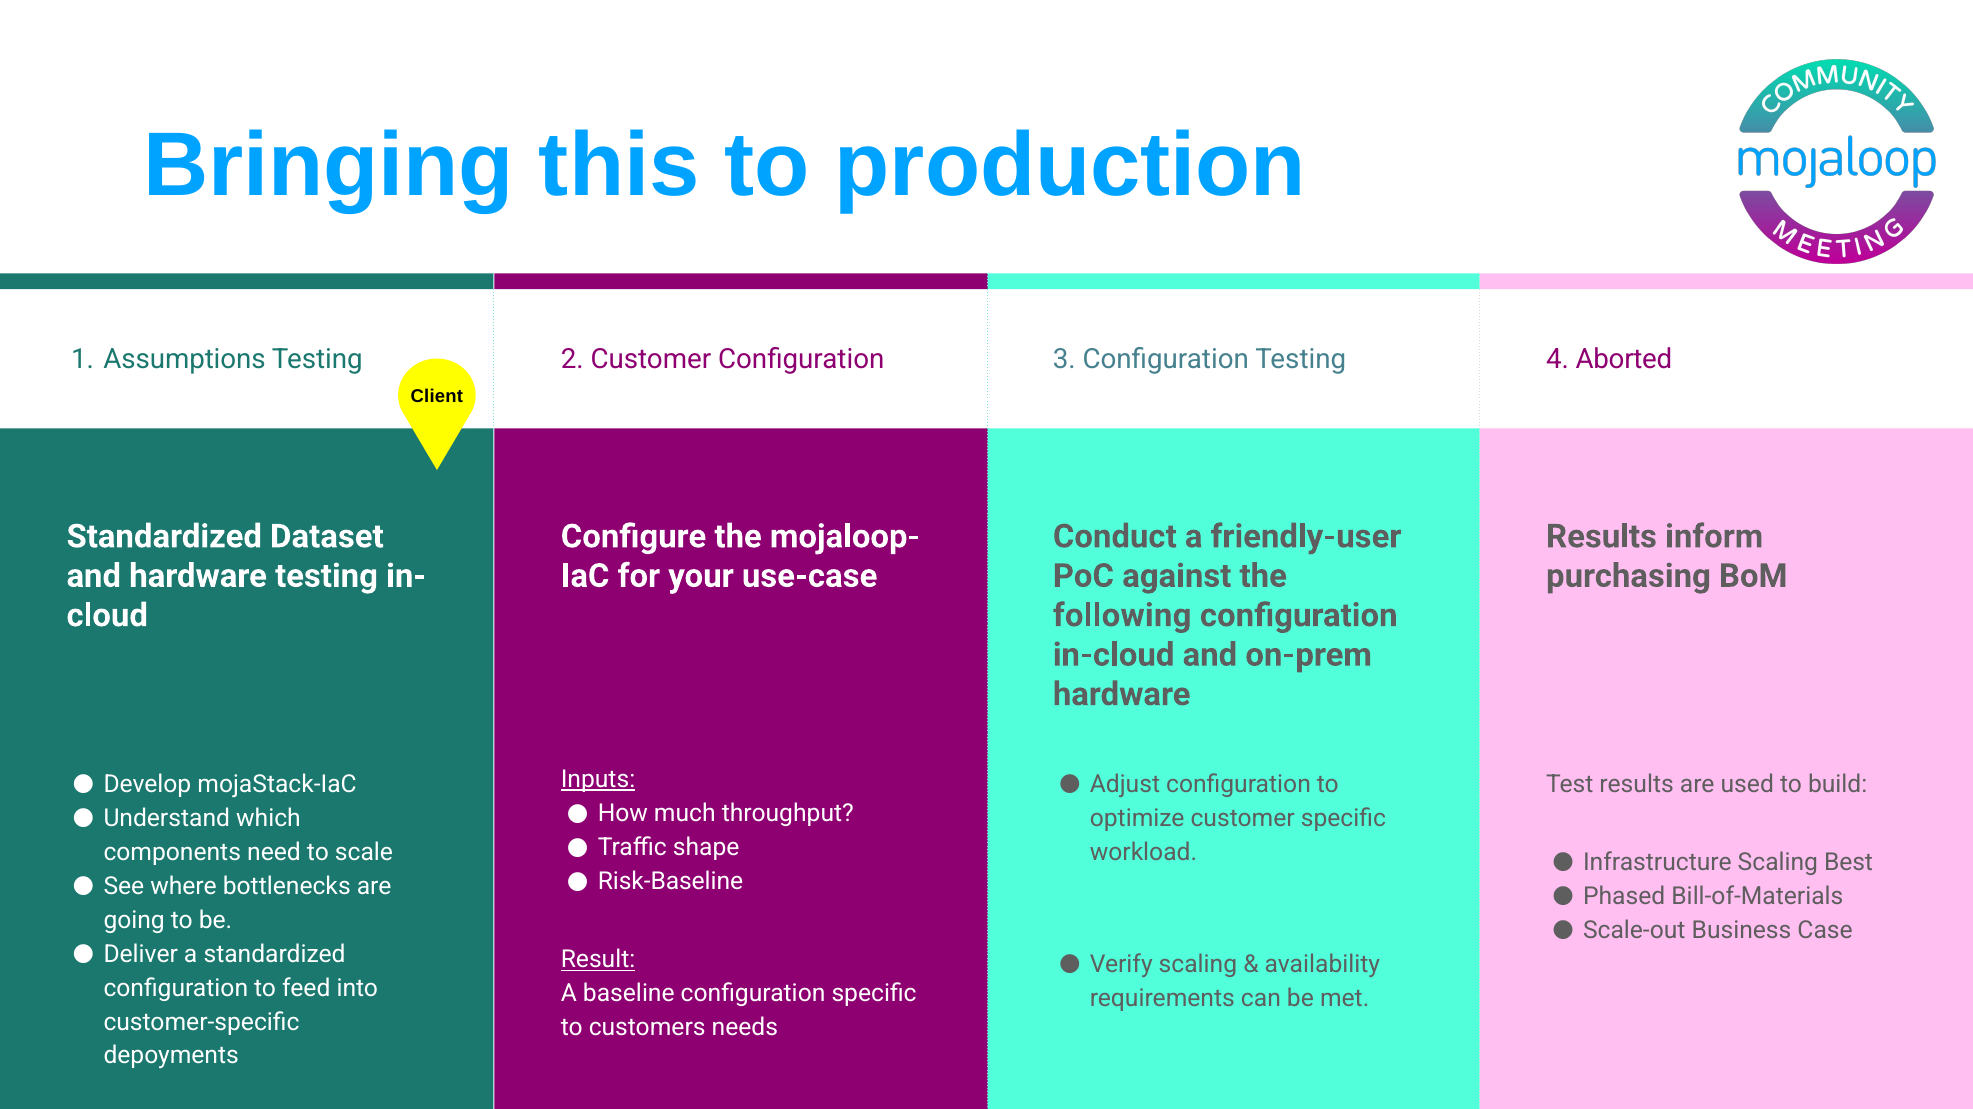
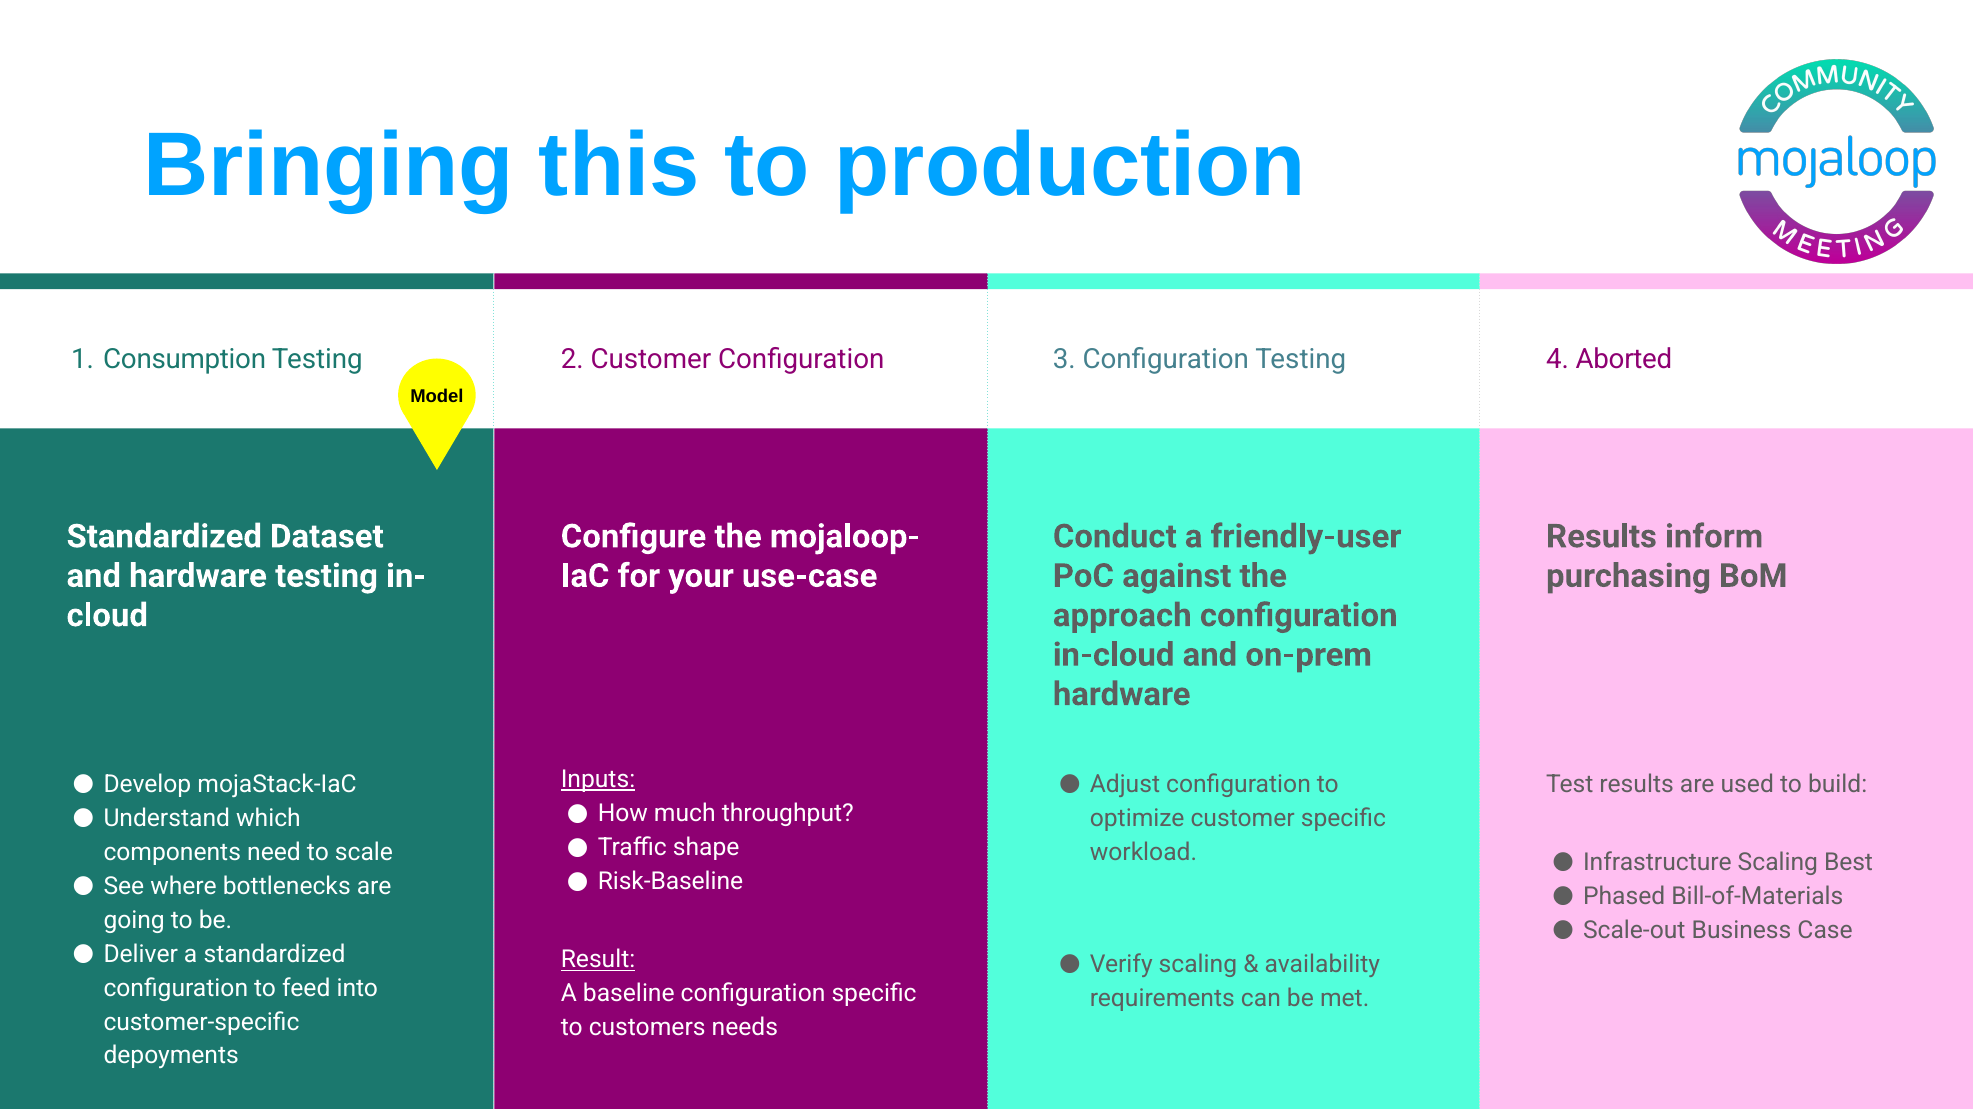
Assumptions: Assumptions -> Consumption (185, 360)
Client: Client -> Model (437, 397)
following: following -> approach (1122, 616)
